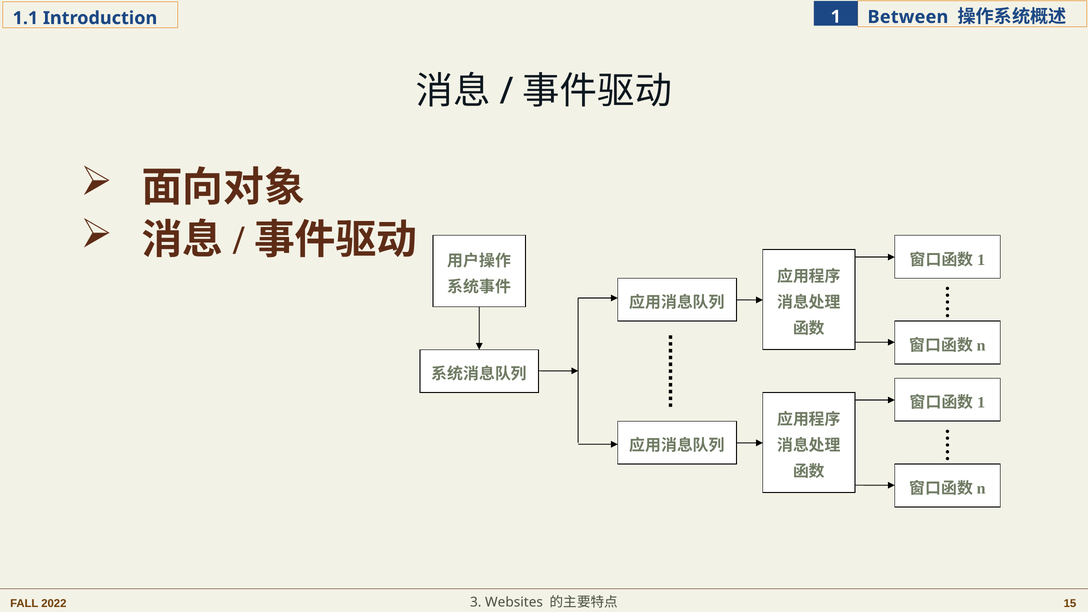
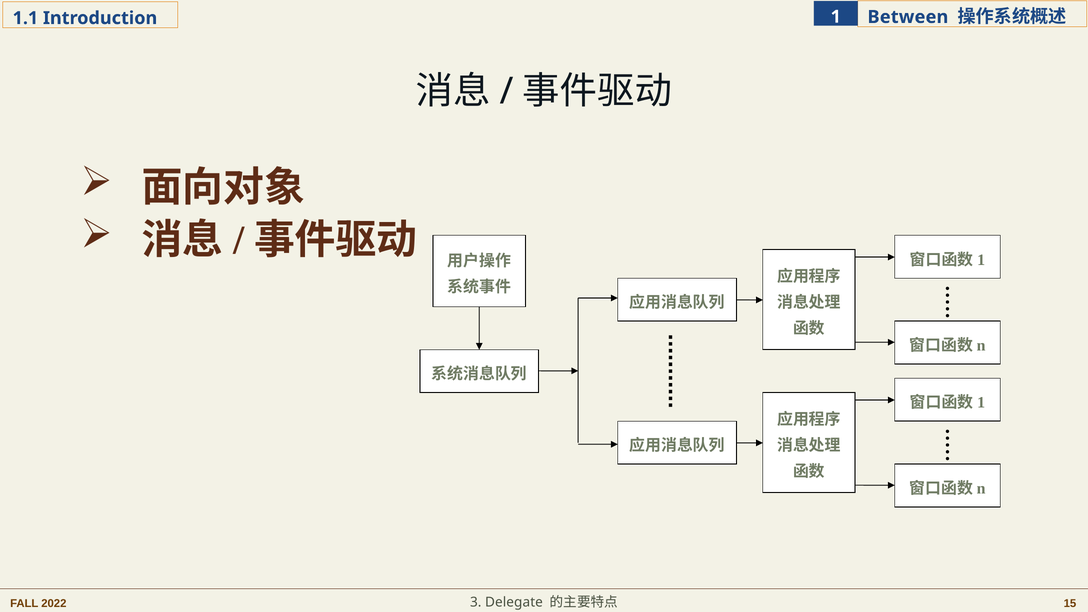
Websites: Websites -> Delegate (514, 602)
